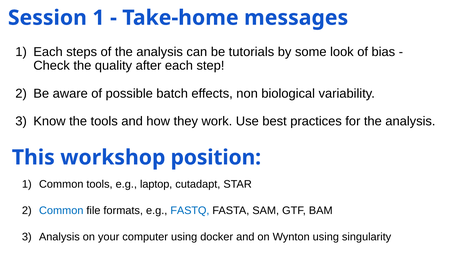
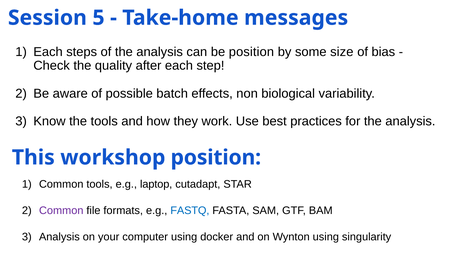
Session 1: 1 -> 5 (98, 18)
be tutorials: tutorials -> position (251, 52)
look: look -> size (342, 52)
Common colour: blue -> purple (61, 211)
